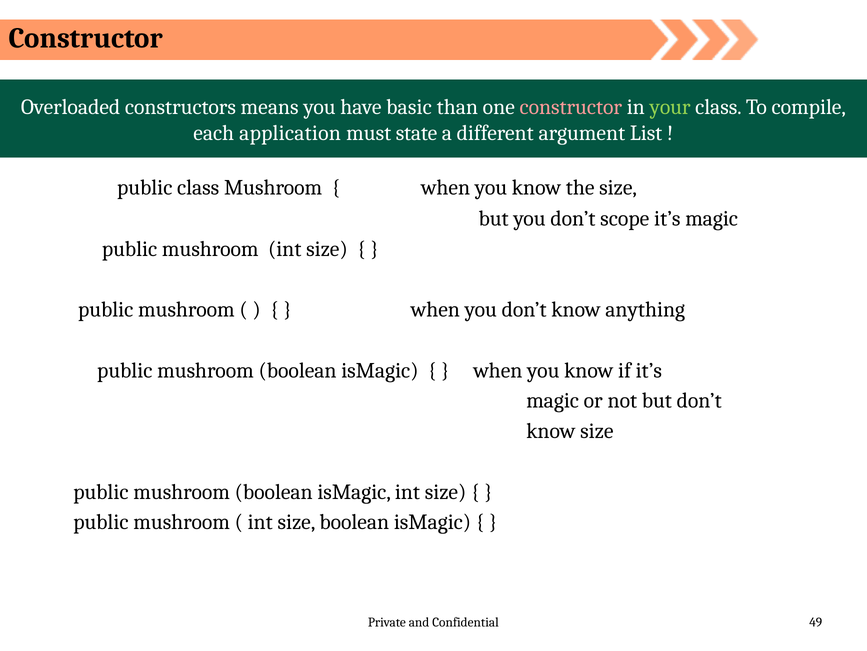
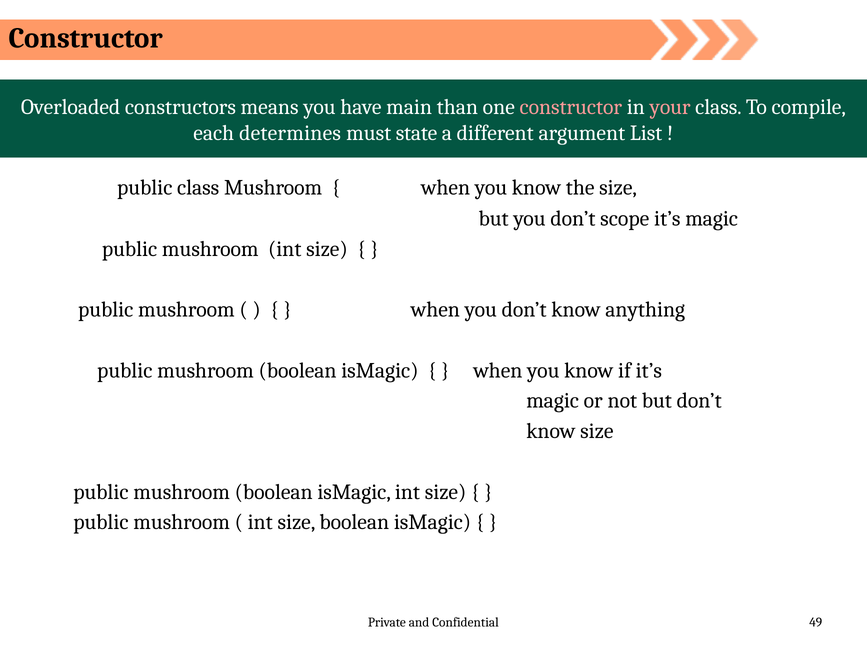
basic: basic -> main (409, 107)
your colour: light green -> pink (670, 107)
application: application -> determines (290, 133)
